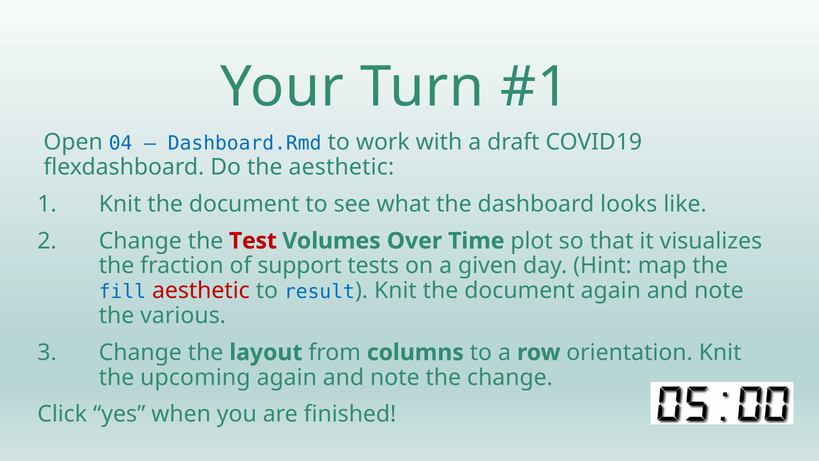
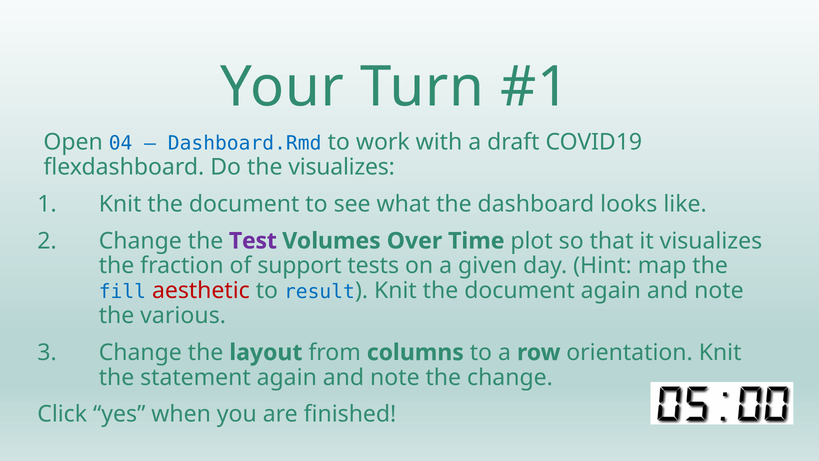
the aesthetic: aesthetic -> visualizes (342, 167)
Test colour: red -> purple (253, 241)
upcoming: upcoming -> statement (195, 377)
